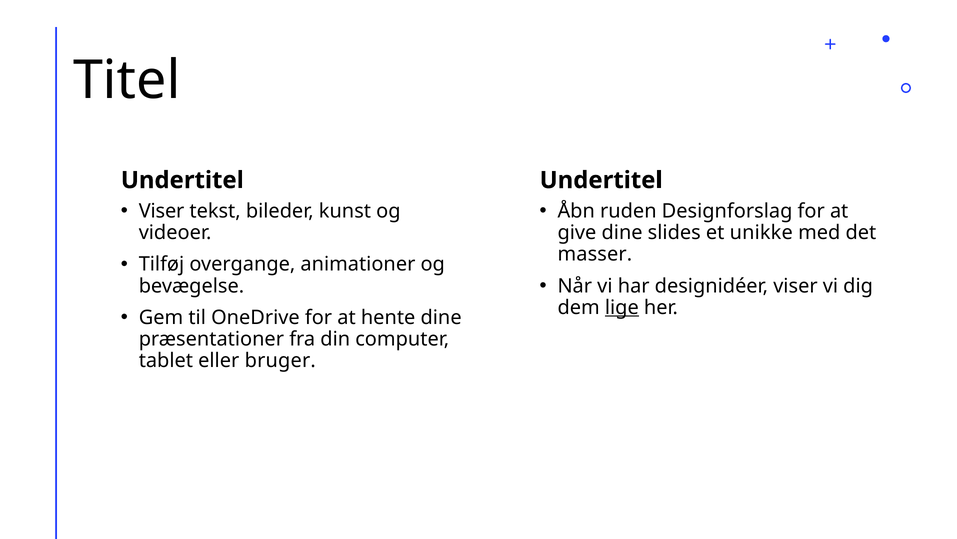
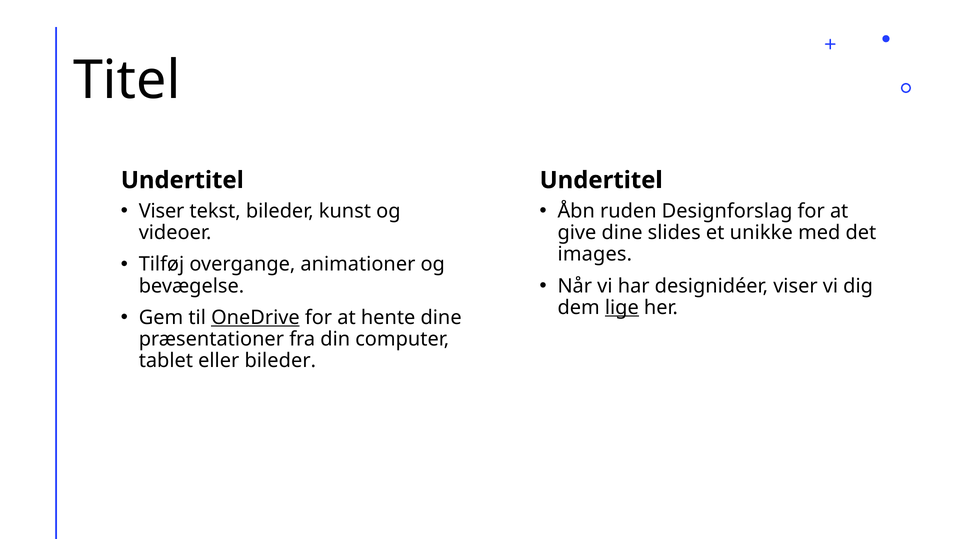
masser: masser -> images (595, 254)
OneDrive underline: none -> present (255, 317)
eller bruger: bruger -> bileder (280, 360)
